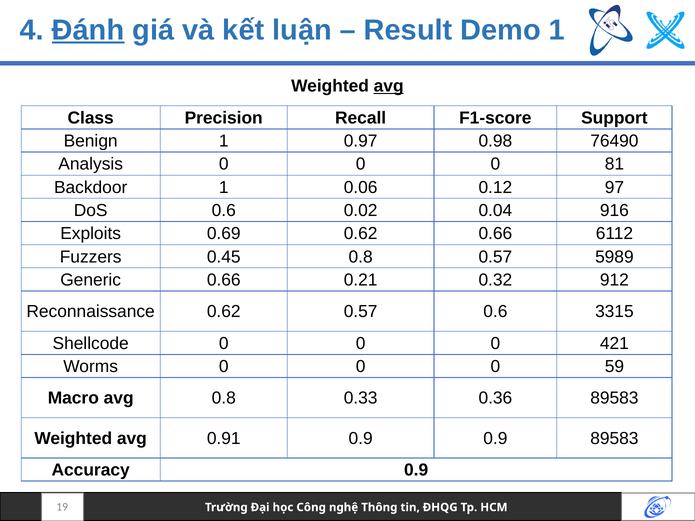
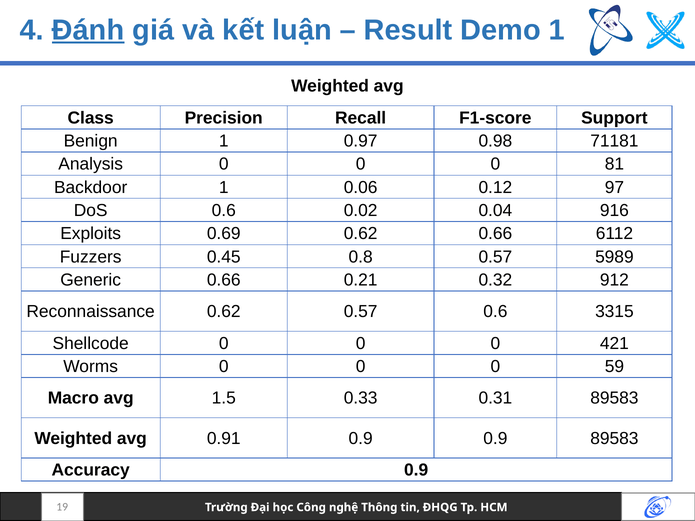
avg underline: present -> none (389, 86)
76490: 76490 -> 71181 (614, 141)
avg 0.8: 0.8 -> 1.5 (224, 398)
0.36: 0.36 -> 0.31 (495, 398)
